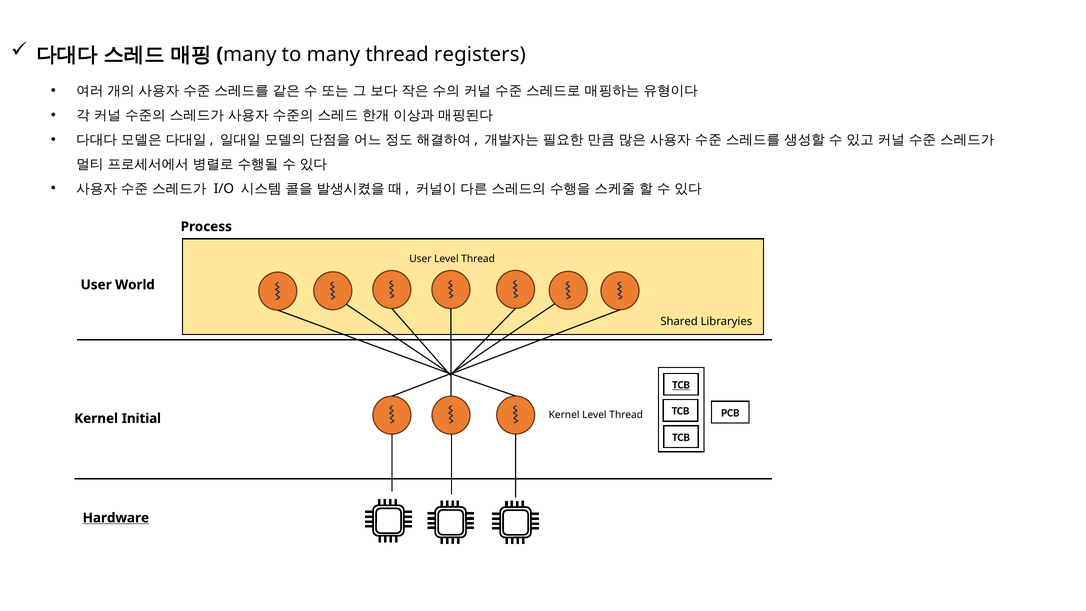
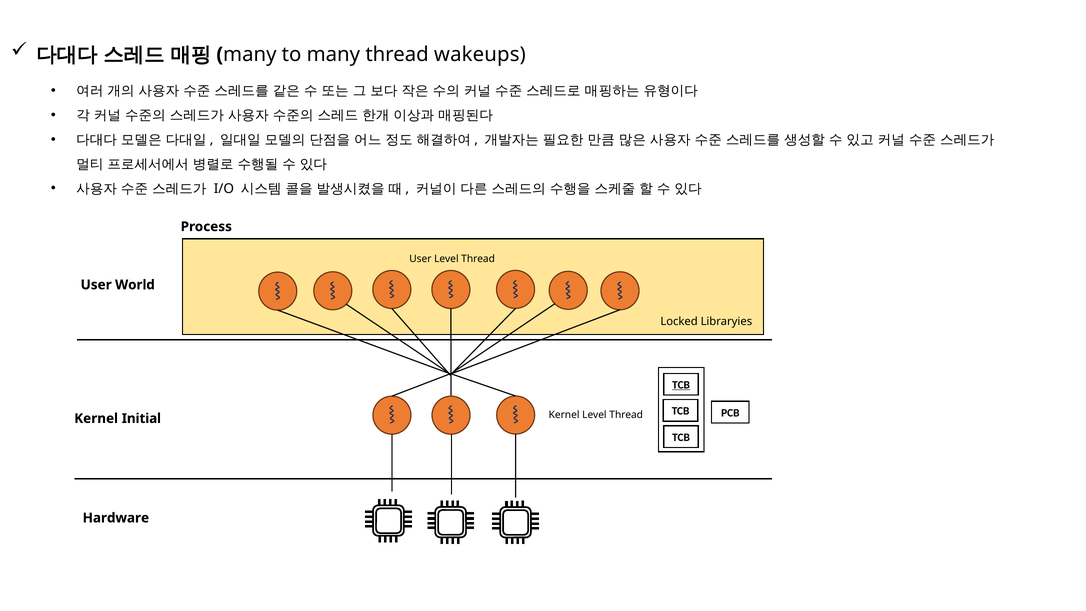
registers: registers -> wakeups (480, 54)
Shared: Shared -> Locked (679, 321)
Hardware underline: present -> none (116, 518)
